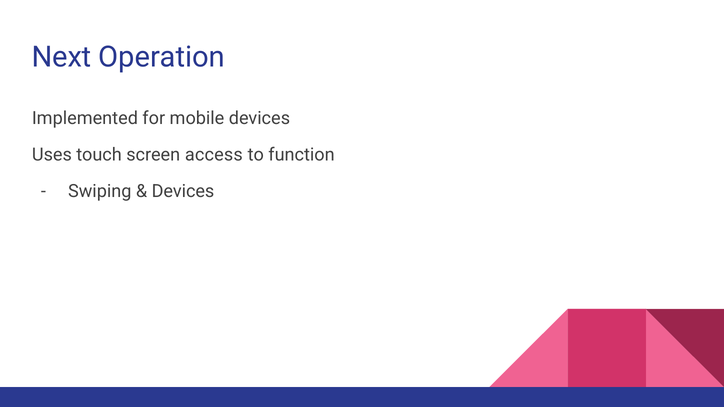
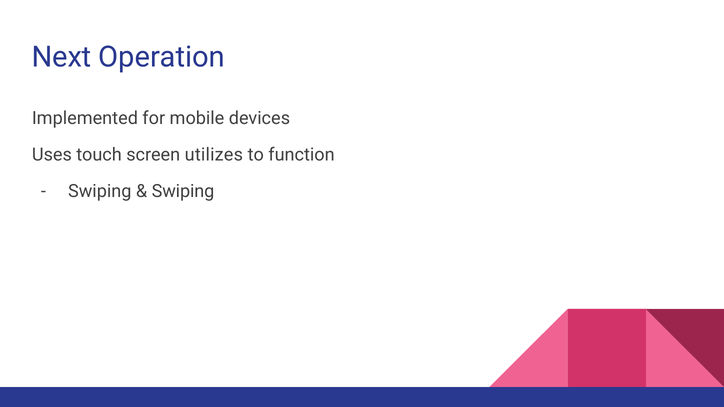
access: access -> utilizes (214, 155)
Devices: Devices -> Swiping (183, 191)
